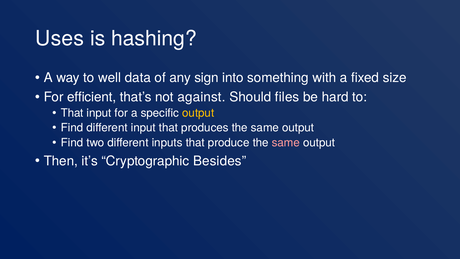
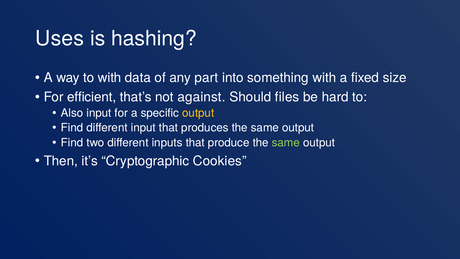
to well: well -> with (110, 78)
sign: sign -> part (206, 78)
That: That -> Also (72, 113)
same colour: pink -> light green (286, 143)
Besides: Besides -> Cookies (220, 161)
